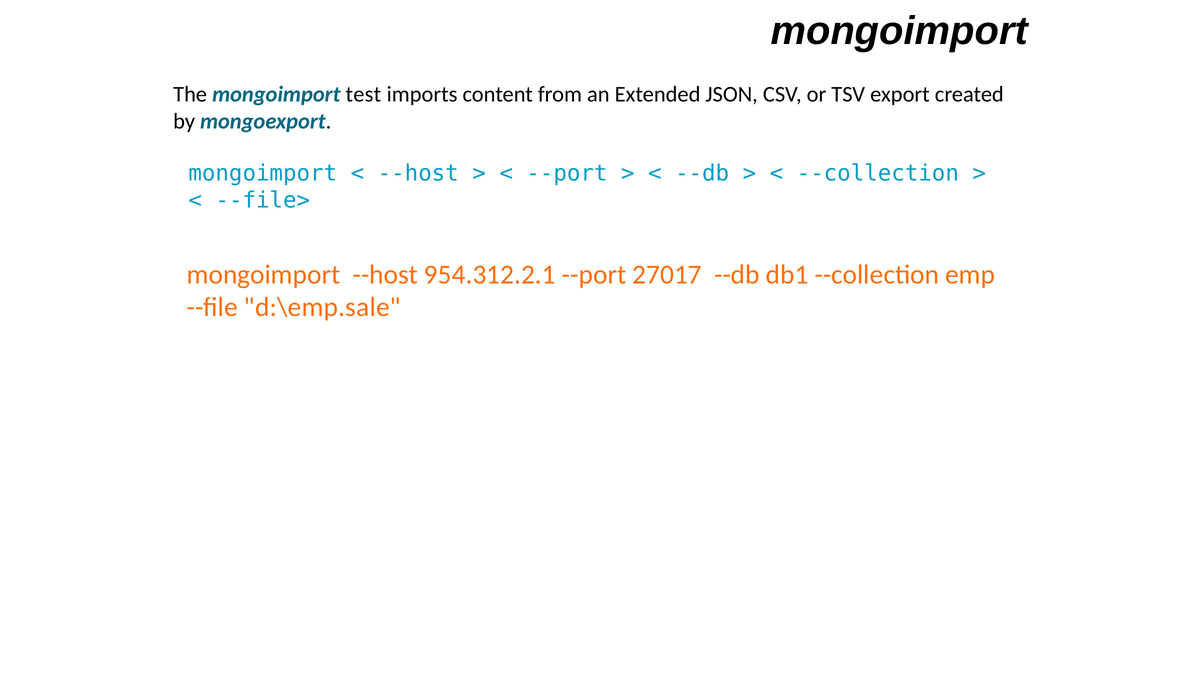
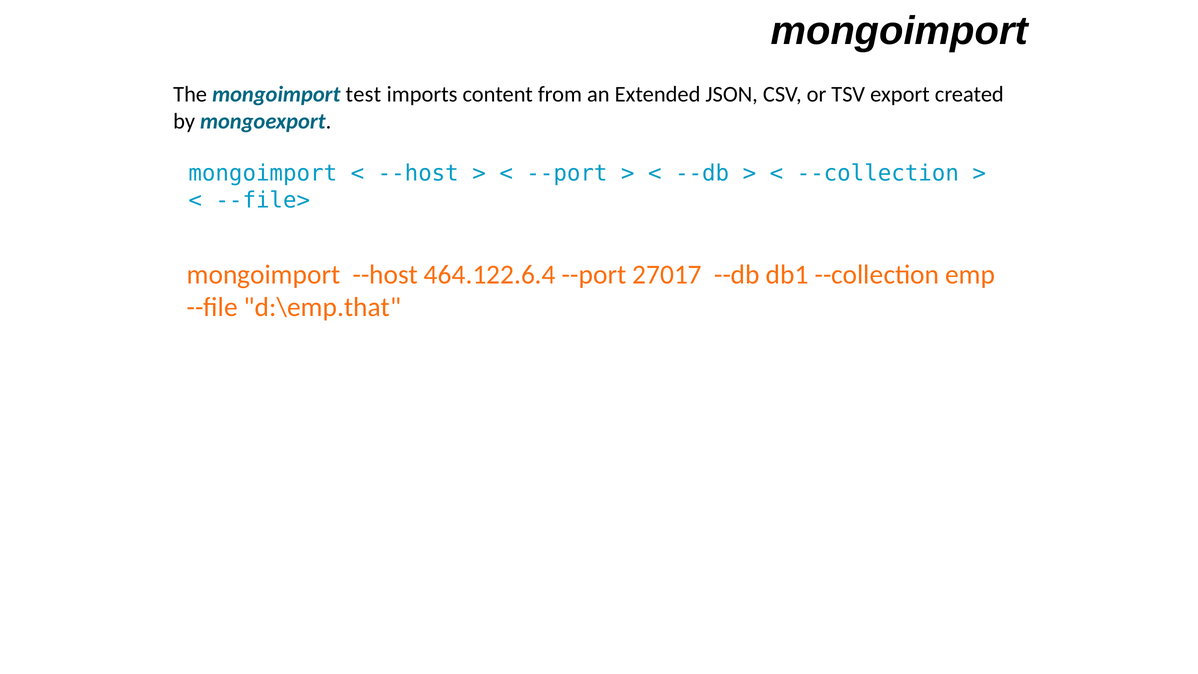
954.312.2.1: 954.312.2.1 -> 464.122.6.4 (490, 274)
d:\emp.sale: d:\emp.sale -> d:\emp.that (322, 307)
